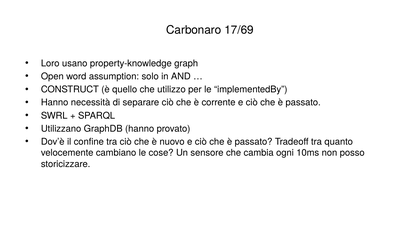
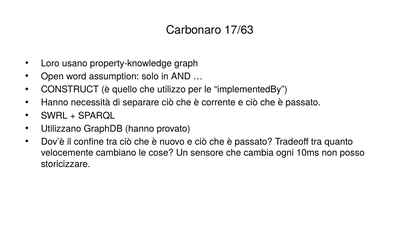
17/69: 17/69 -> 17/63 (239, 30)
